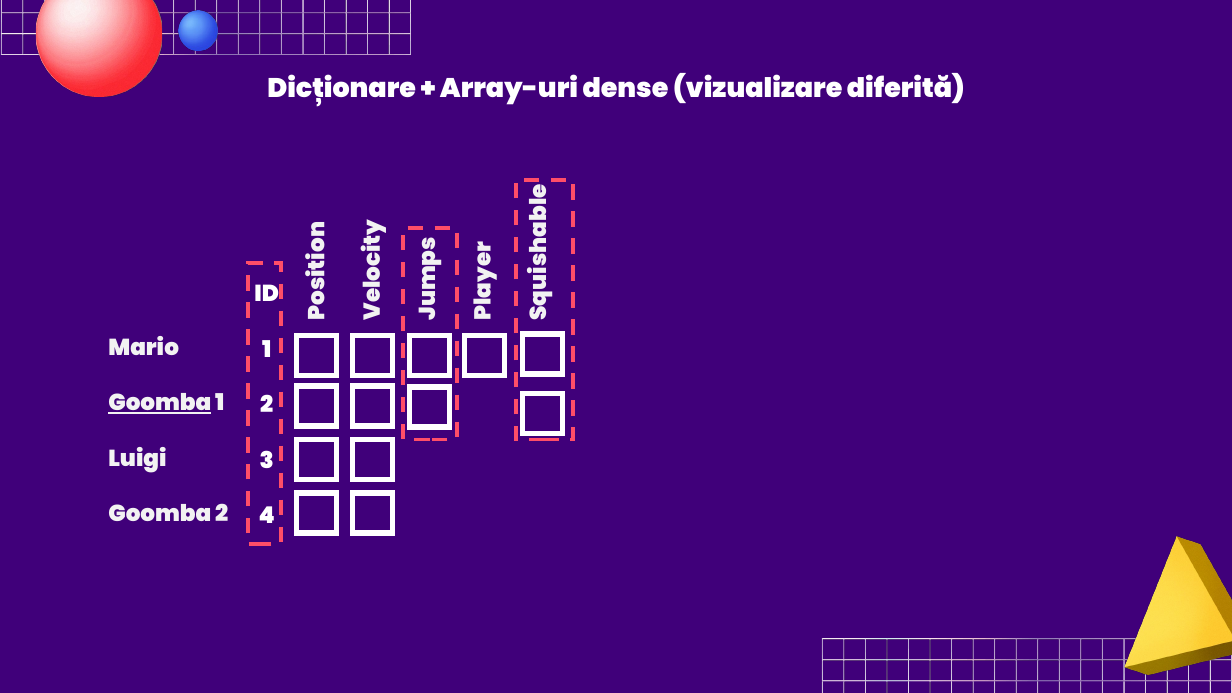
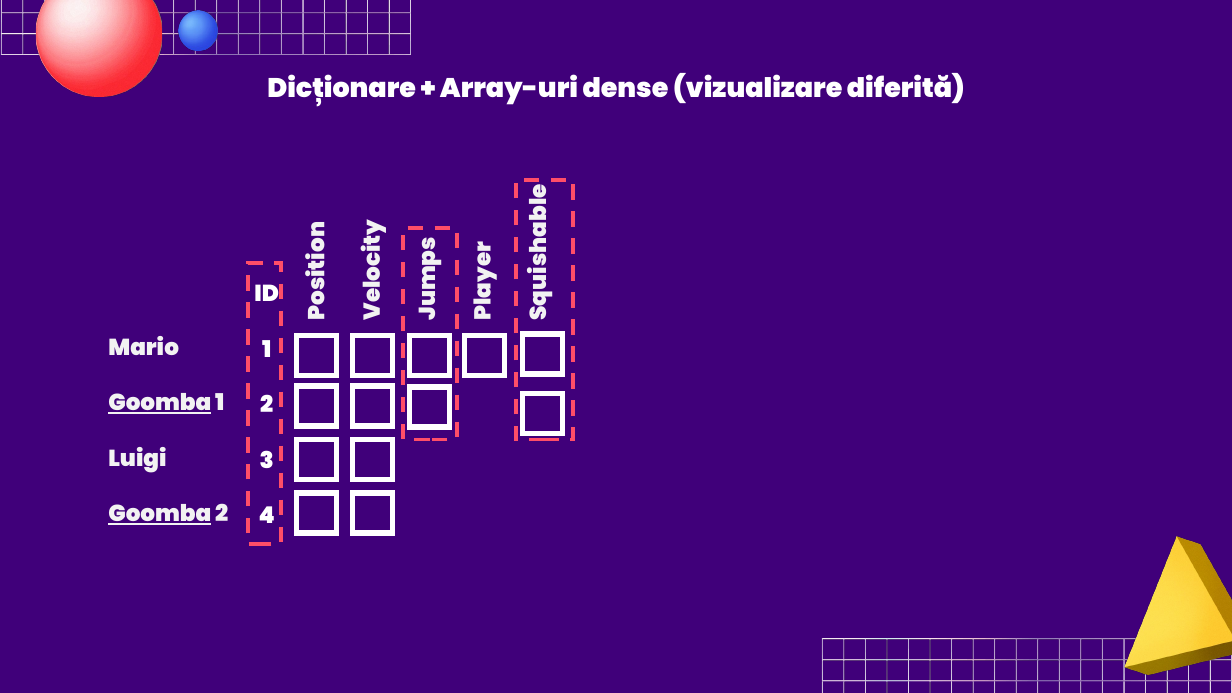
Goomba underline: none -> present (160, 514)
